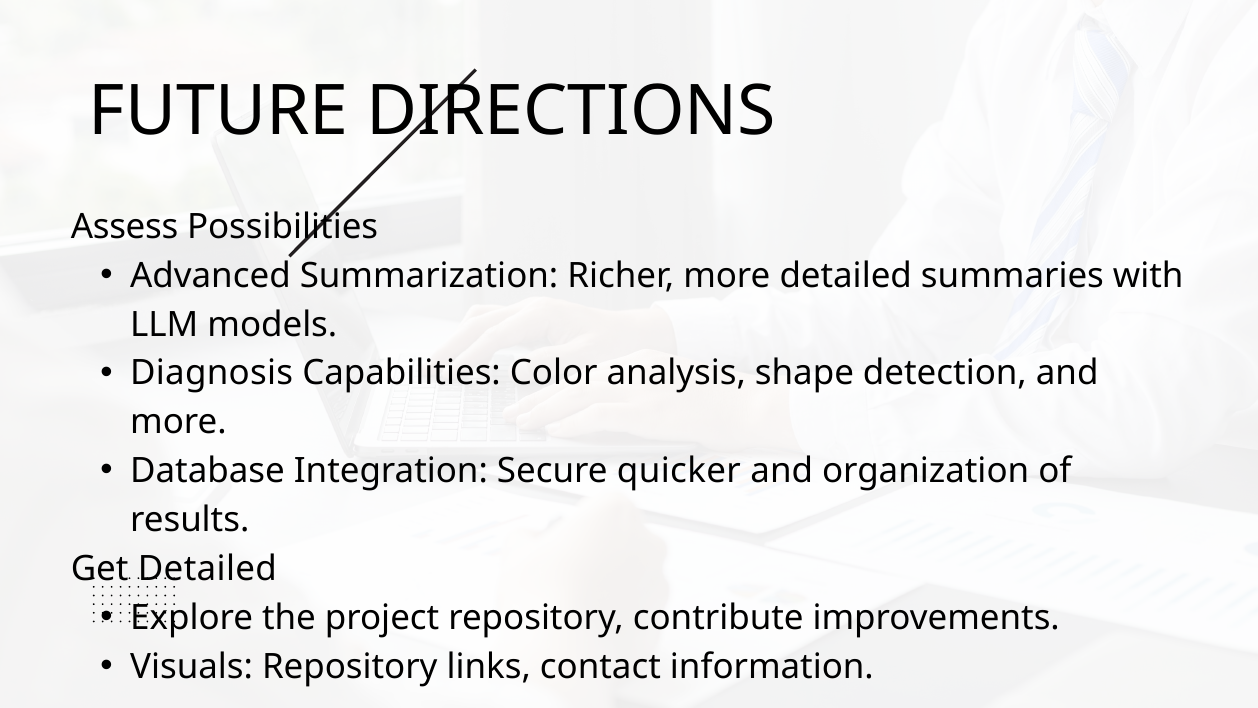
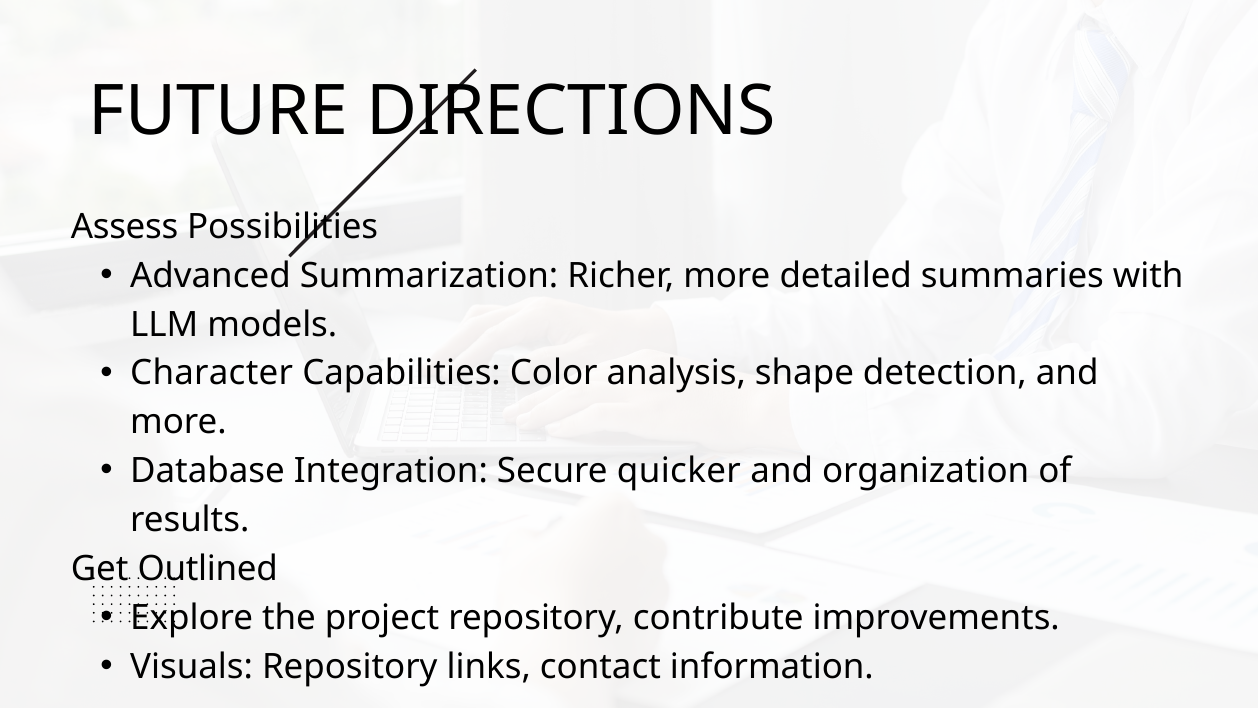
Diagnosis: Diagnosis -> Character (212, 373)
Get Detailed: Detailed -> Outlined (208, 569)
